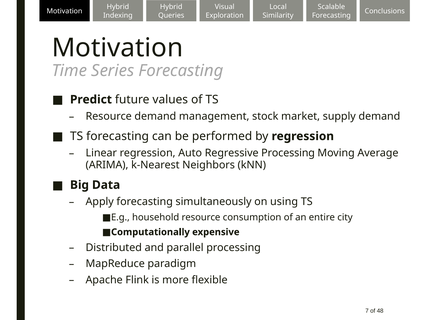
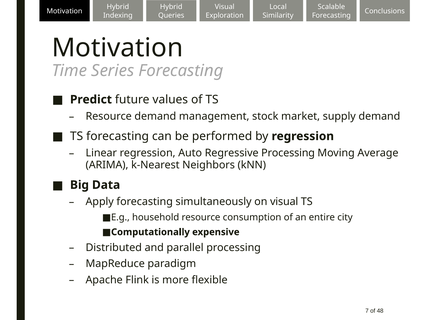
on using: using -> visual (284, 202)
